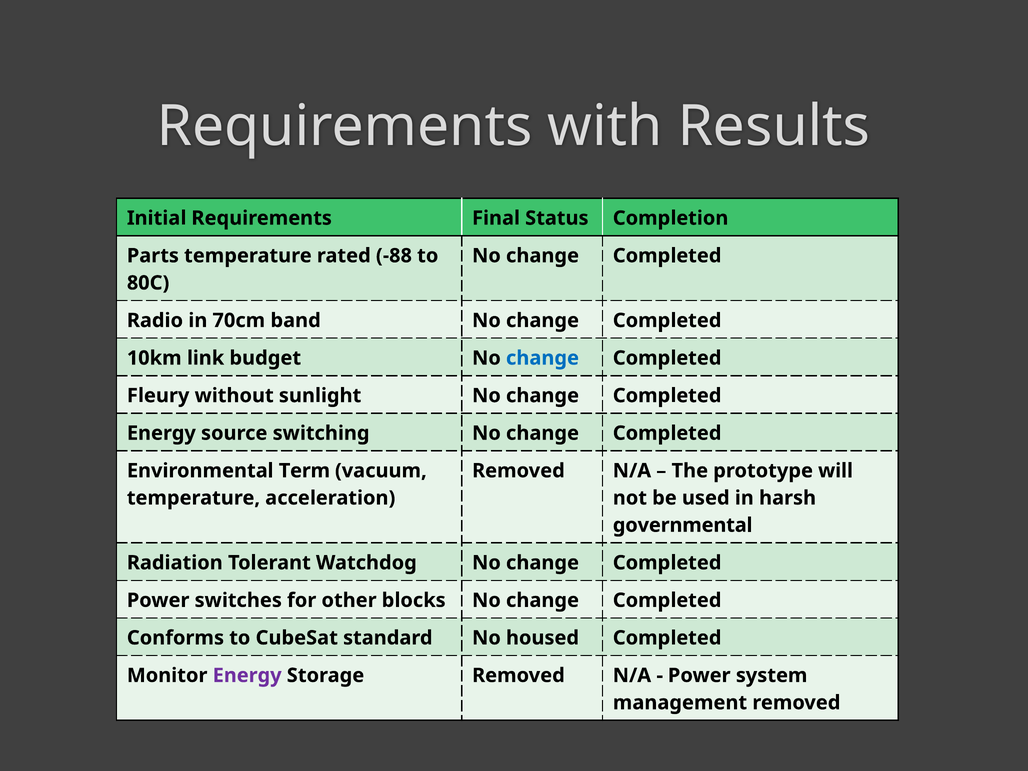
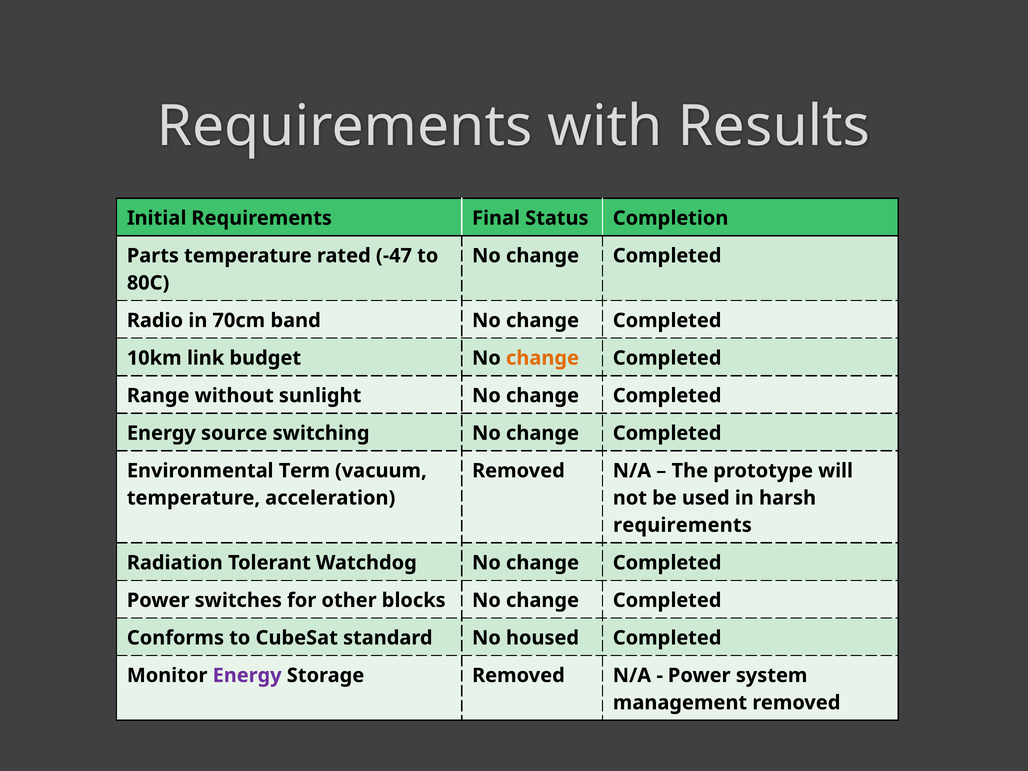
-88: -88 -> -47 (394, 256)
change colour: blue -> orange (542, 358)
Fleury: Fleury -> Range (158, 396)
governmental: governmental -> requirements (682, 525)
